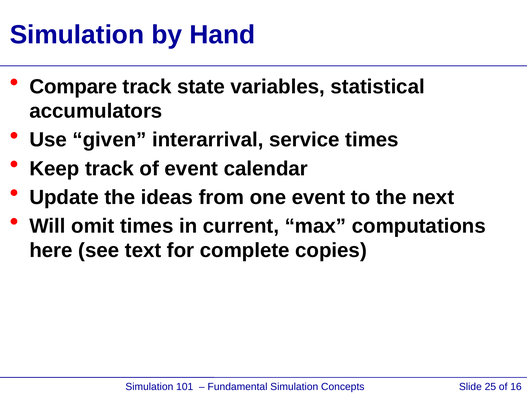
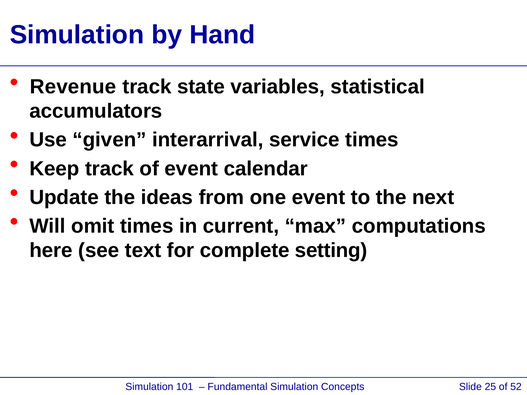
Compare: Compare -> Revenue (73, 87)
copies: copies -> setting (331, 251)
16: 16 -> 52 (516, 387)
